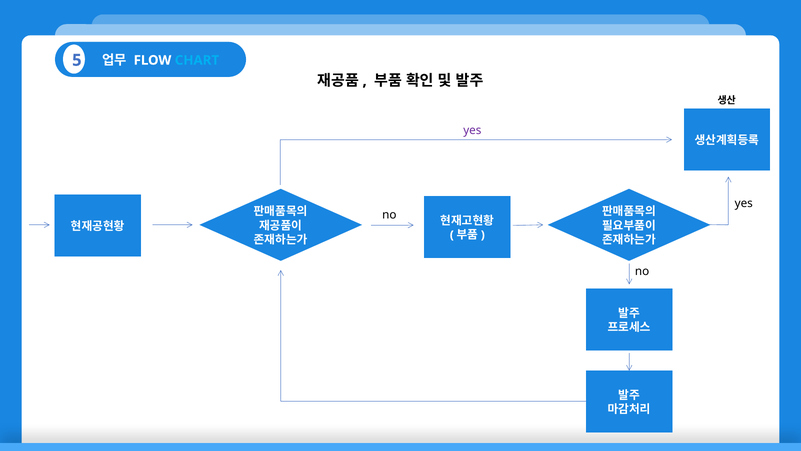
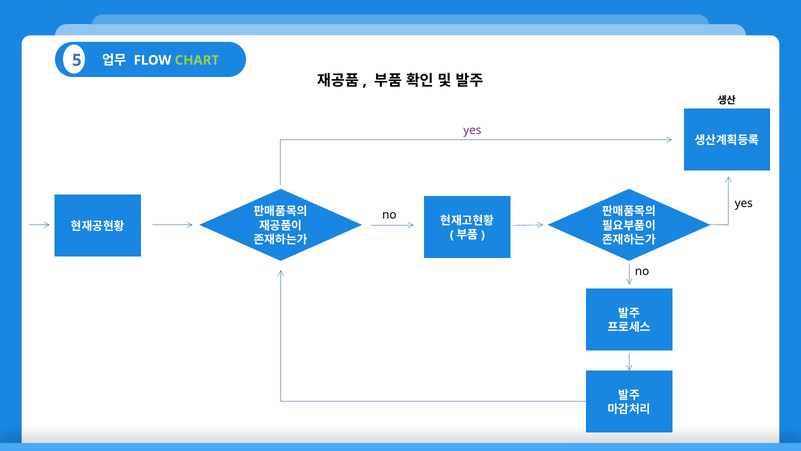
CHART colour: light blue -> light green (197, 60)
